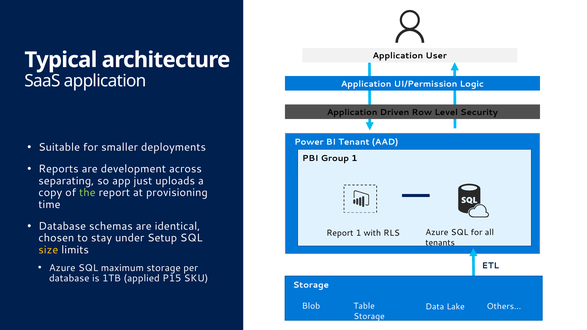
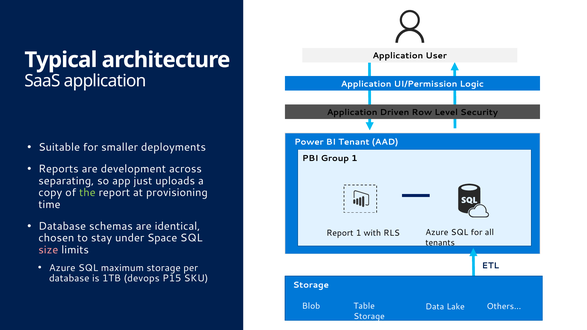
Setup: Setup -> Space (162, 238)
size colour: yellow -> pink (48, 250)
applied: applied -> devops (142, 278)
